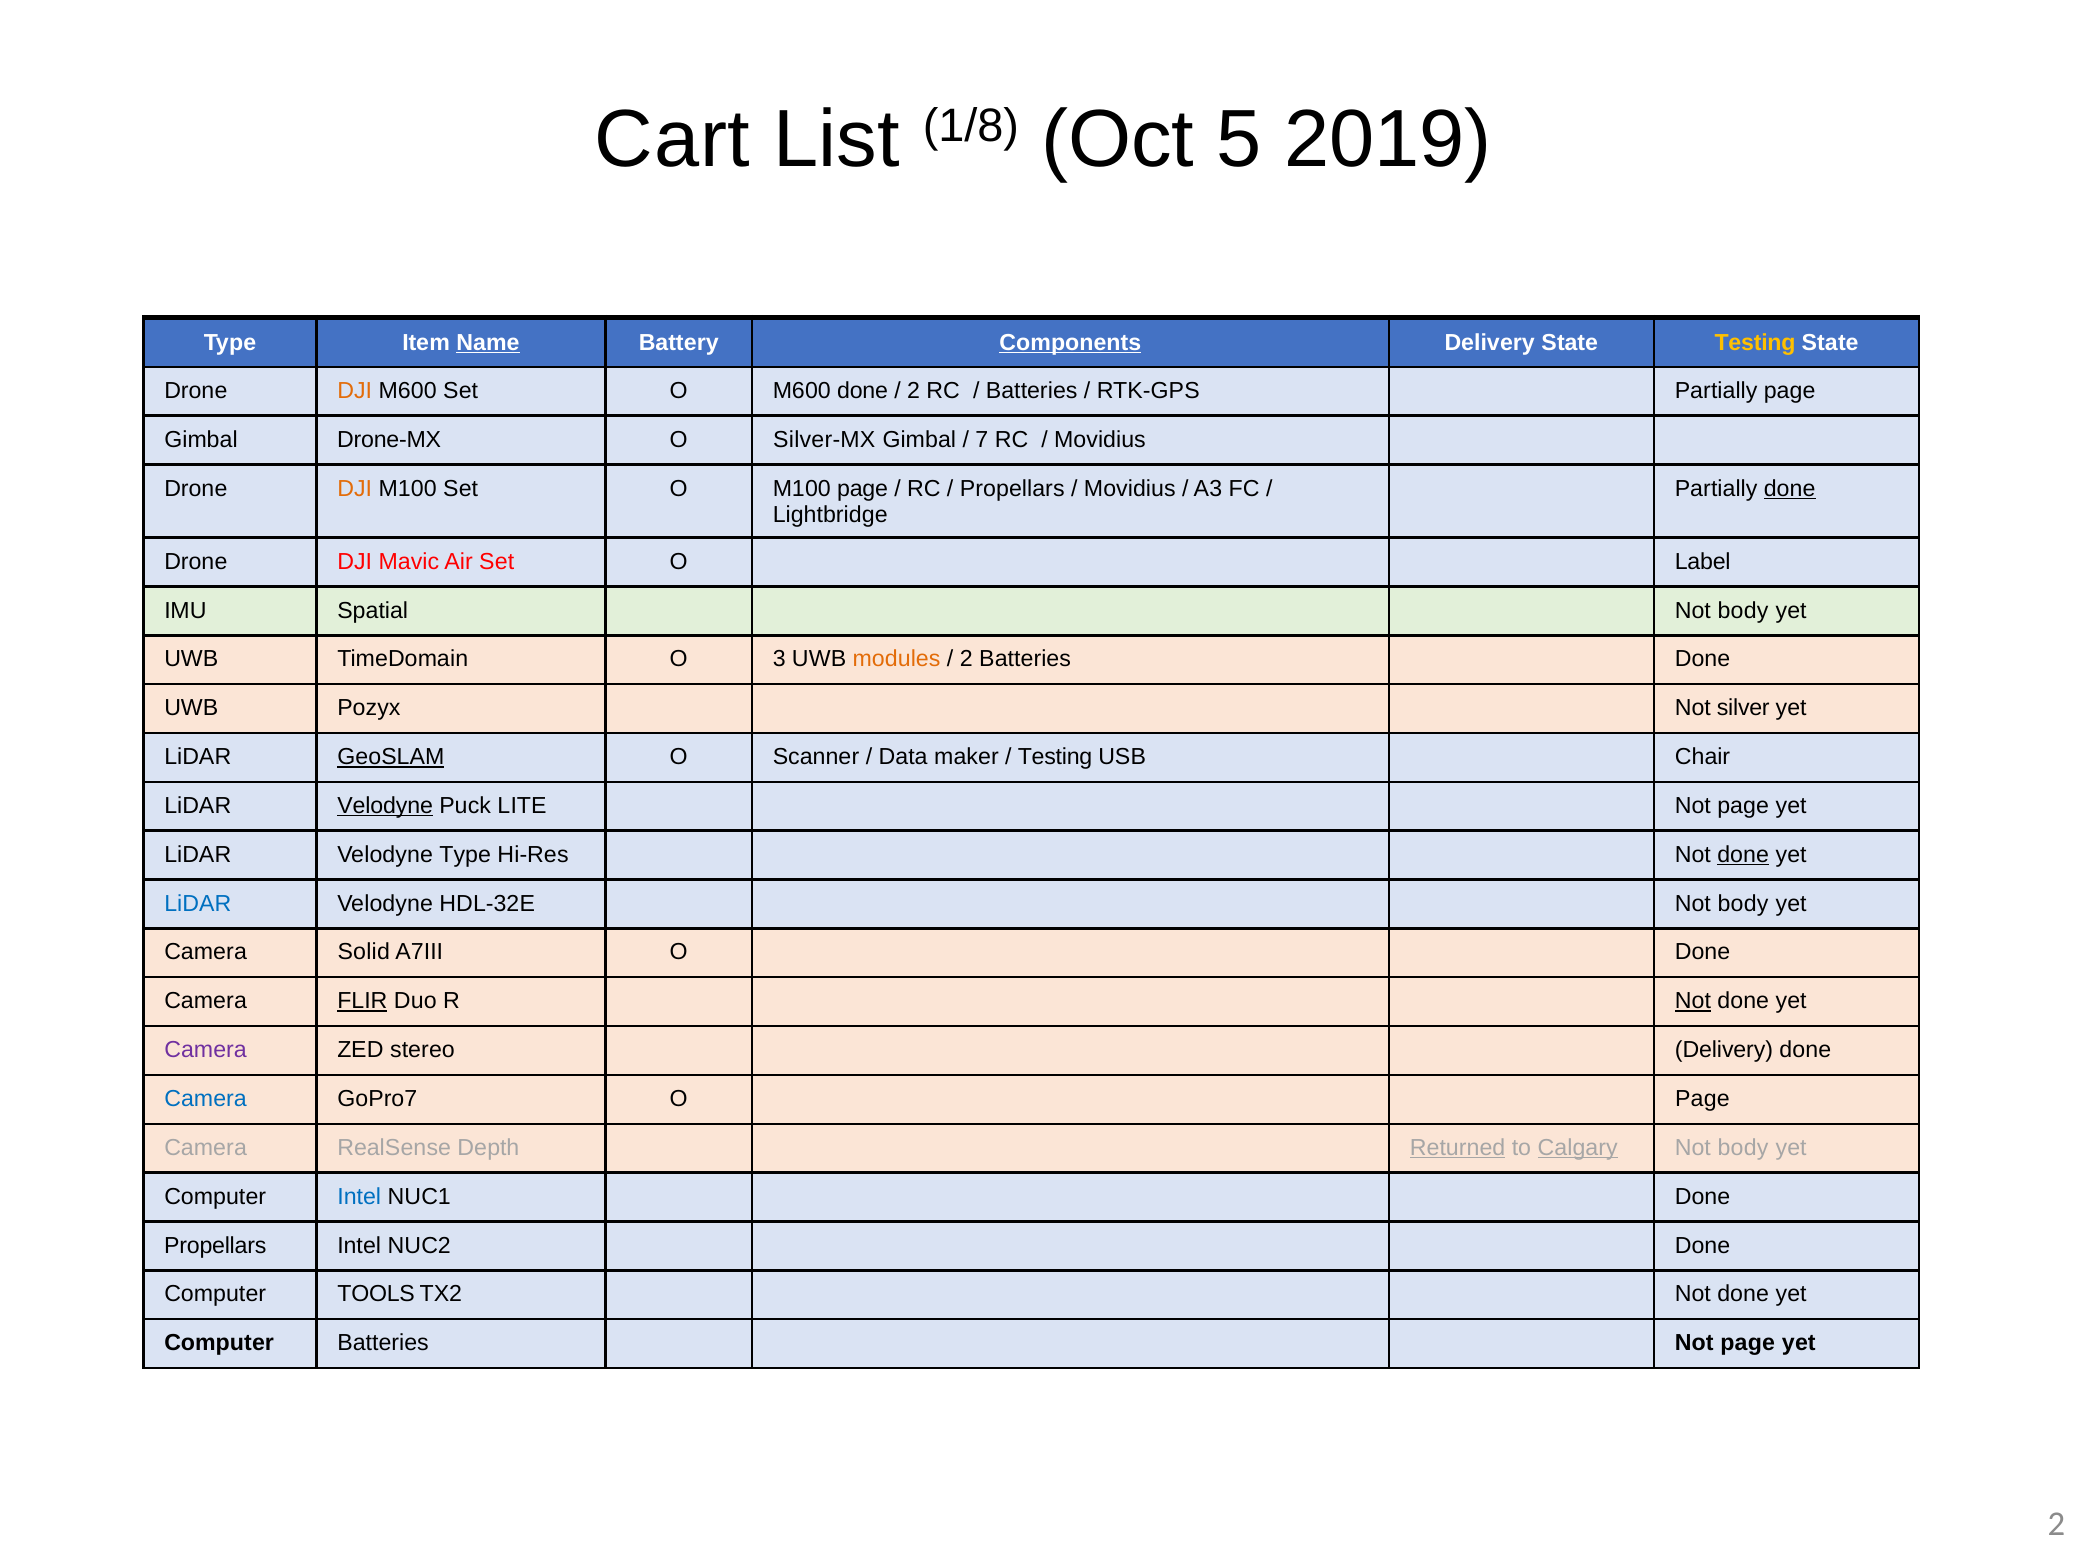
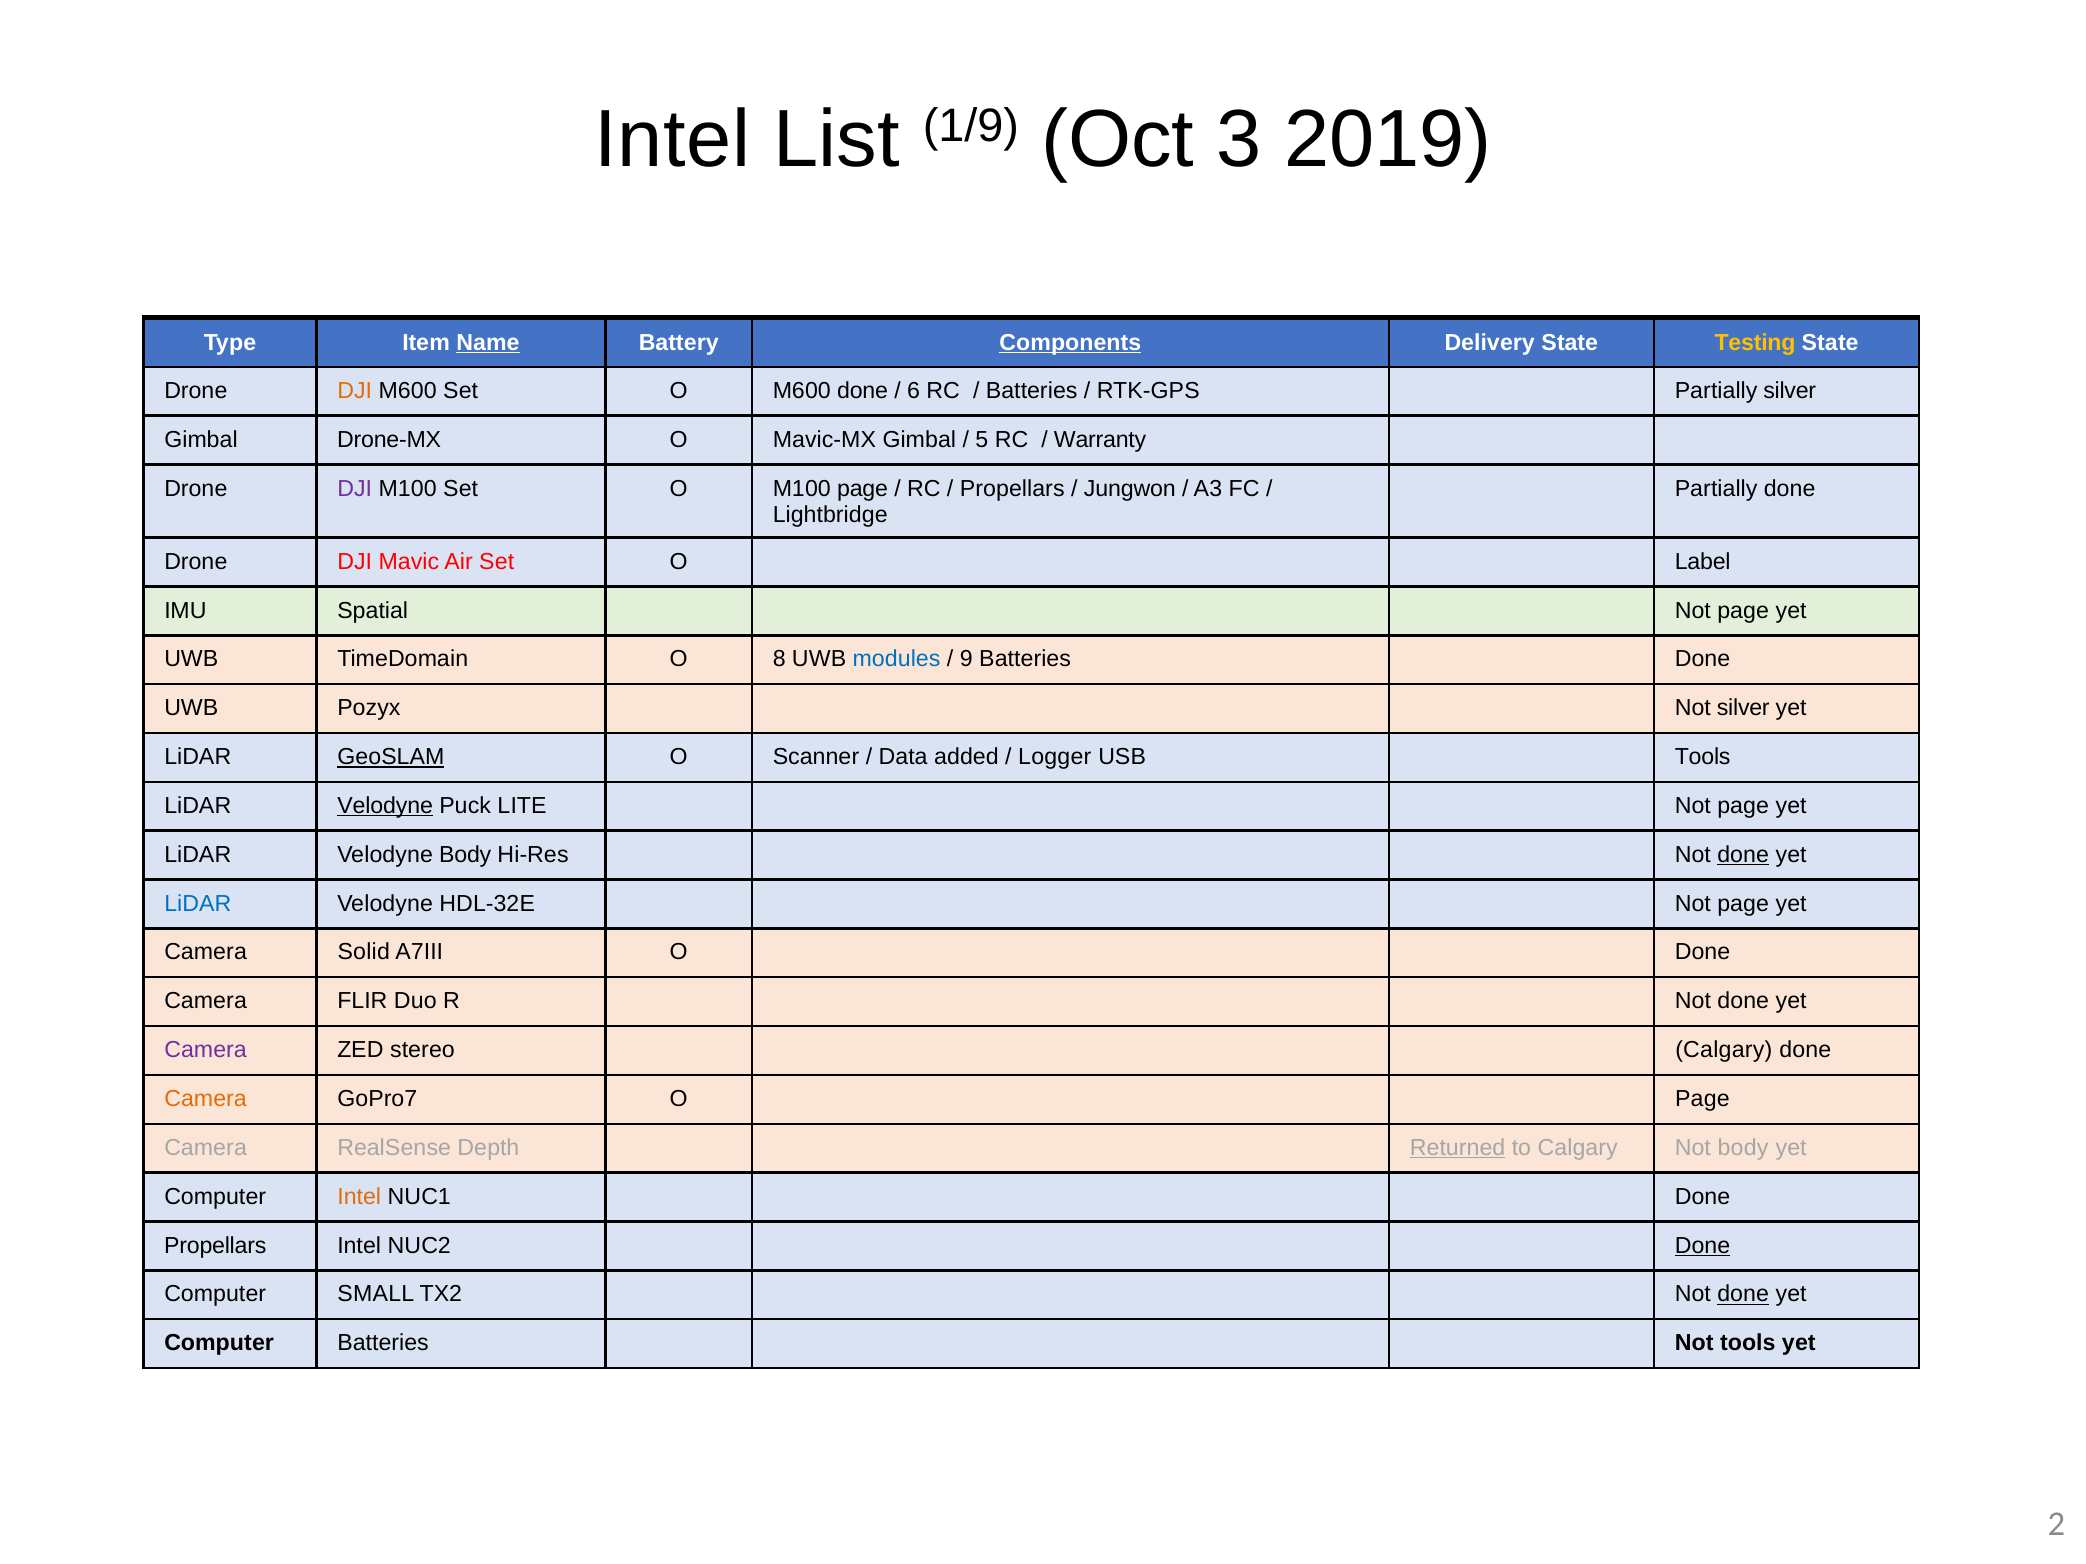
Cart: Cart -> Intel (673, 139)
1/8: 1/8 -> 1/9 (971, 126)
5: 5 -> 3 (1239, 139)
2: 2 -> 6 (914, 391)
Partially page: page -> silver (1790, 391)
Silver-MX: Silver-MX -> Mavic-MX (824, 440)
7: 7 -> 5 (982, 440)
Movidius: Movidius -> Warranty (1100, 440)
DJI colour: orange -> purple (355, 489)
Movidius: Movidius -> Jungwon (1130, 489)
done underline: present -> none (1790, 489)
Spatial Not body: body -> page (1743, 611)
3: 3 -> 8 (779, 659)
modules colour: orange -> blue (897, 659)
2: 2 -> 9 (966, 659)
maker: maker -> added (966, 757)
Testing: Testing -> Logger (1055, 757)
USB Chair: Chair -> Tools (1703, 757)
Velodyne Type: Type -> Body (465, 855)
HDL-32E Not body: body -> page (1743, 904)
FLIR underline: present -> none (362, 1002)
Not underline: present -> none (1693, 1002)
stereo Delivery: Delivery -> Calgary (1724, 1050)
Camera colour: blue -> orange (206, 1099)
Calgary underline: present -> none (1578, 1148)
Intel colour: blue -> orange (359, 1197)
Done underline: none -> present (1703, 1246)
TOOLS: TOOLS -> SMALL (376, 1295)
done underline: none -> present (1743, 1295)
page: page -> tools (1748, 1344)
